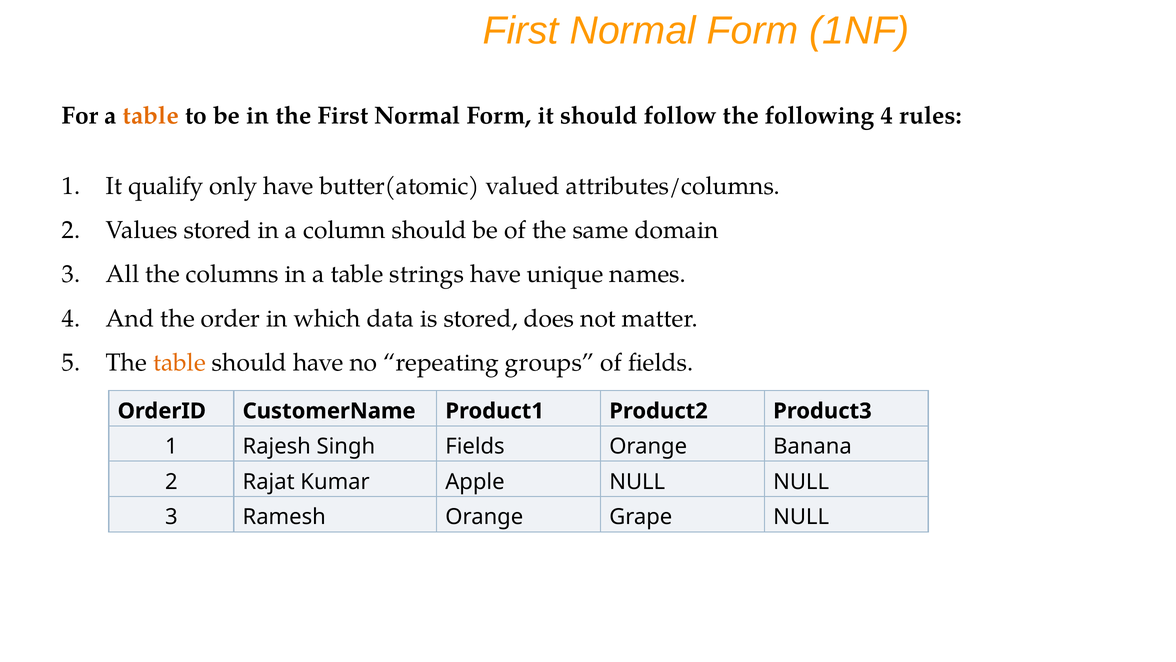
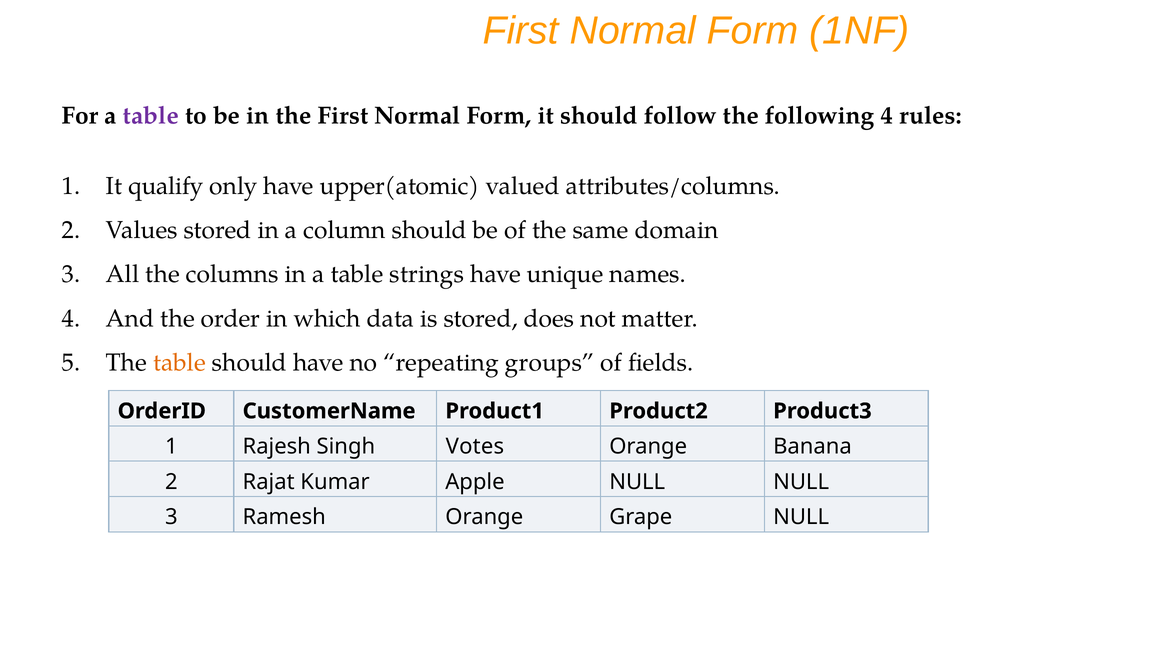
table colour: orange -> purple (151, 115)
butter(atomic: butter(atomic -> upper(atomic (400, 186)
Singh Fields: Fields -> Votes (475, 446)
